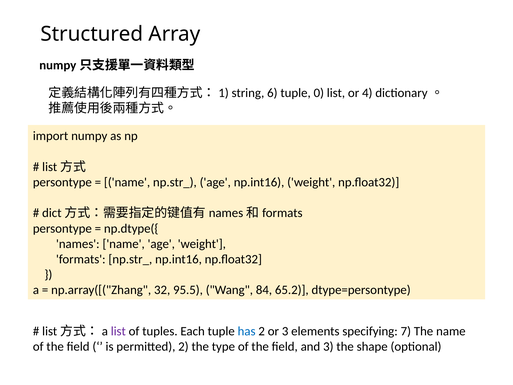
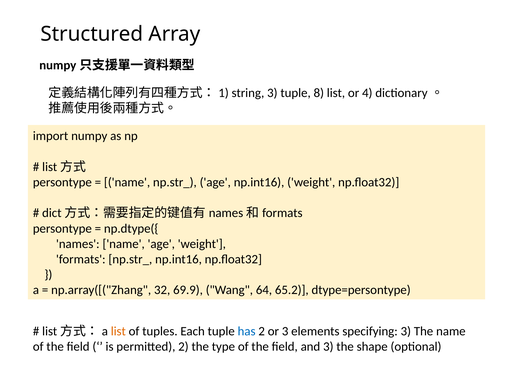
string 6: 6 -> 3 (272, 93)
0: 0 -> 8 (319, 93)
95.5: 95.5 -> 69.9 (188, 290)
84: 84 -> 64 (264, 290)
list colour: purple -> orange (118, 331)
specifying 7: 7 -> 3 (406, 331)
